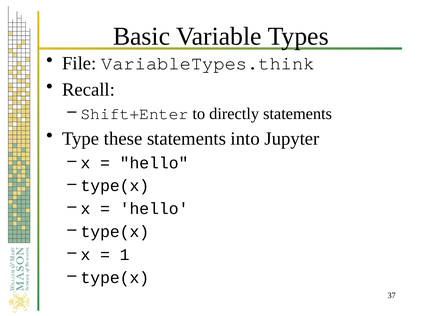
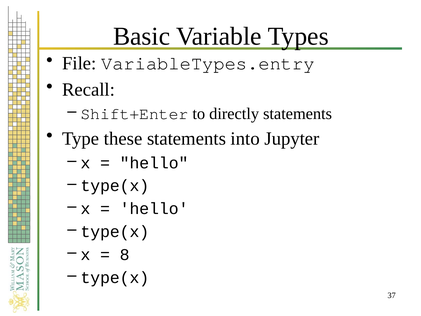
VariableTypes.think: VariableTypes.think -> VariableTypes.entry (208, 63)
1: 1 -> 8 (125, 255)
